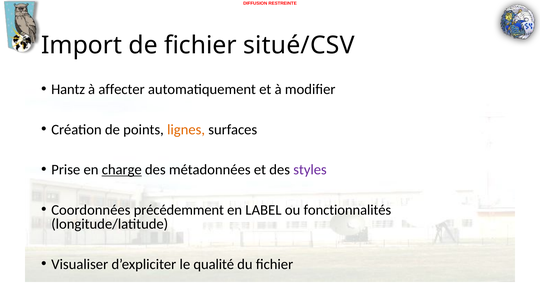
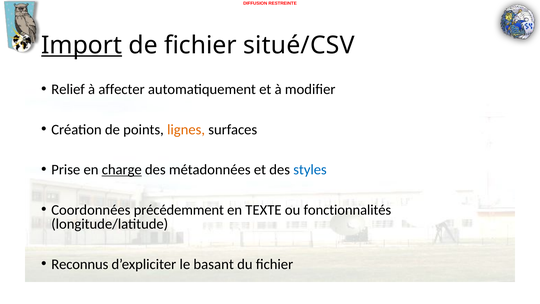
Import underline: none -> present (82, 45)
Hantz: Hantz -> Relief (68, 89)
styles colour: purple -> blue (310, 170)
LABEL: LABEL -> TEXTE (263, 210)
Visualiser: Visualiser -> Reconnus (80, 264)
qualité: qualité -> basant (214, 264)
